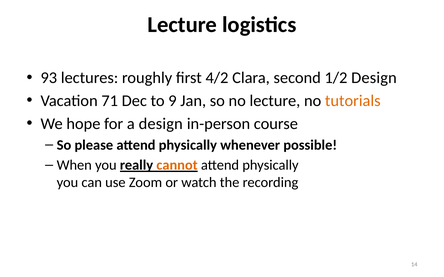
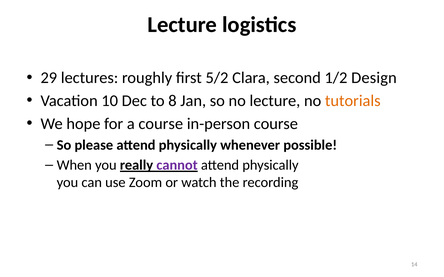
93: 93 -> 29 (49, 78)
4/2: 4/2 -> 5/2 (217, 78)
71: 71 -> 10 (110, 101)
9: 9 -> 8 (172, 101)
a design: design -> course (161, 124)
cannot colour: orange -> purple (177, 165)
